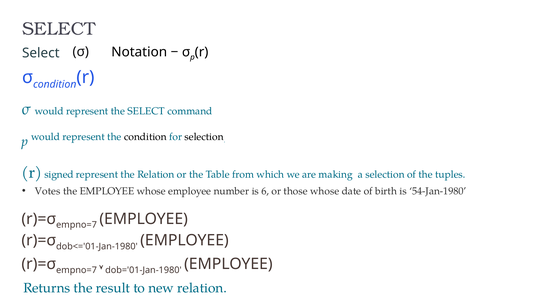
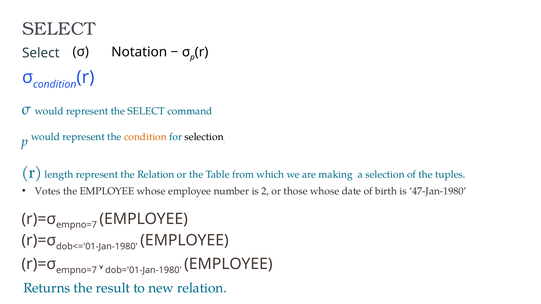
condition colour: black -> orange (145, 137)
signed: signed -> length (59, 175)
6: 6 -> 2 (265, 191)
54-Jan-1980: 54-Jan-1980 -> 47-Jan-1980 (438, 191)
